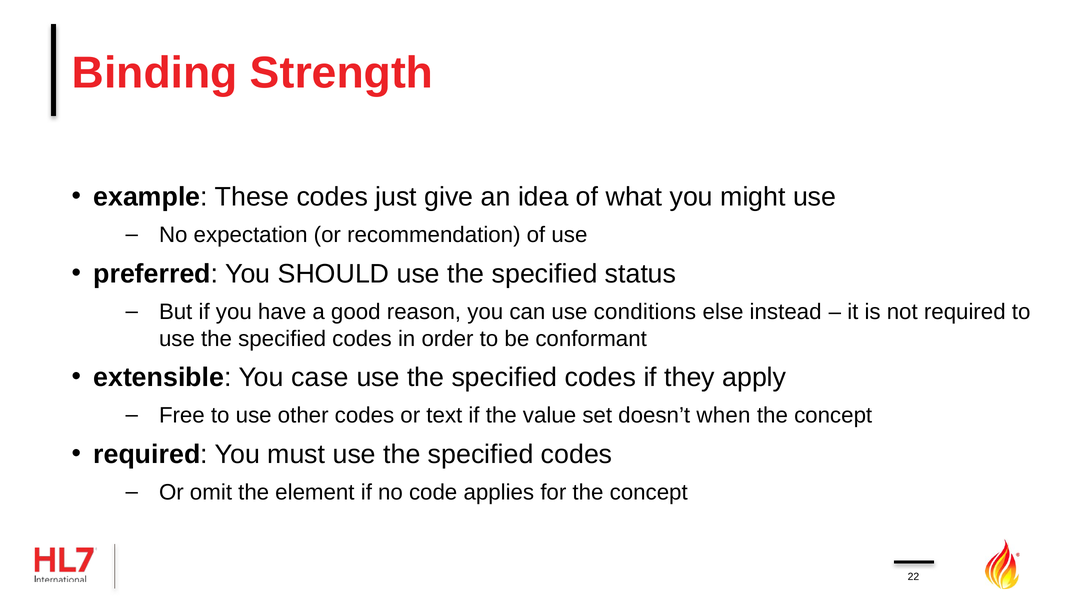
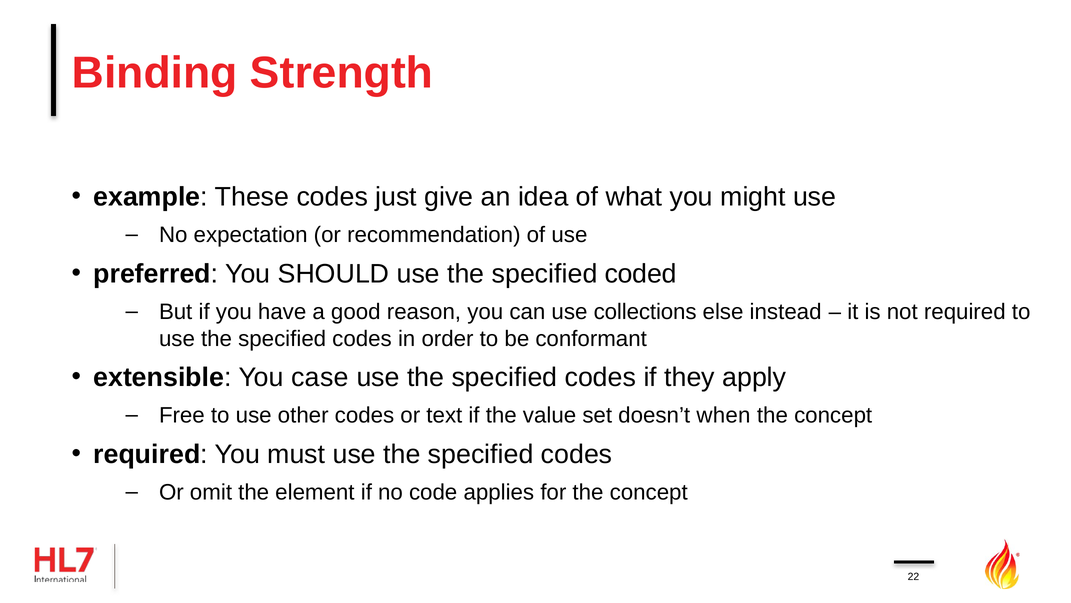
status: status -> coded (641, 274)
conditions: conditions -> collections (645, 312)
